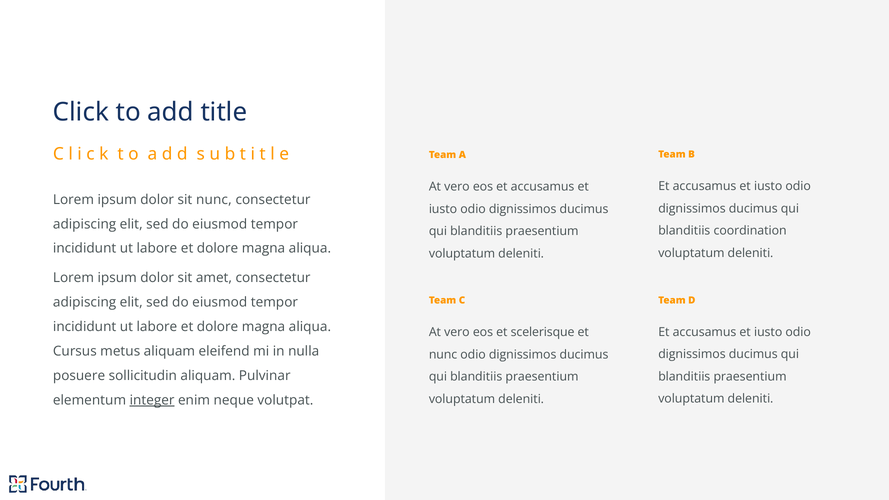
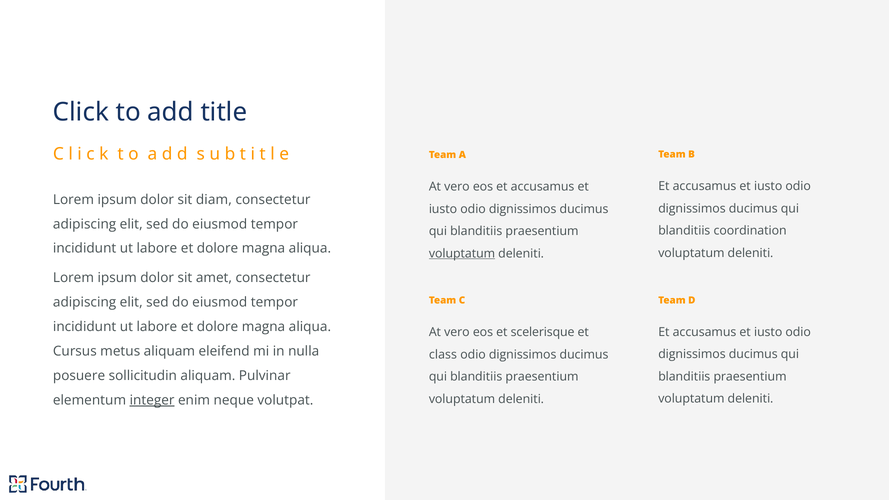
sit nunc: nunc -> diam (214, 200)
voluptatum underline: none -> present (462, 253)
nunc: nunc -> class (443, 355)
